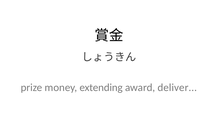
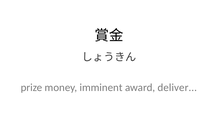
extending: extending -> imminent (101, 88)
